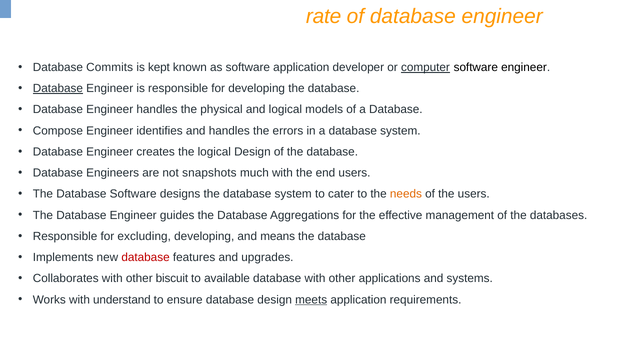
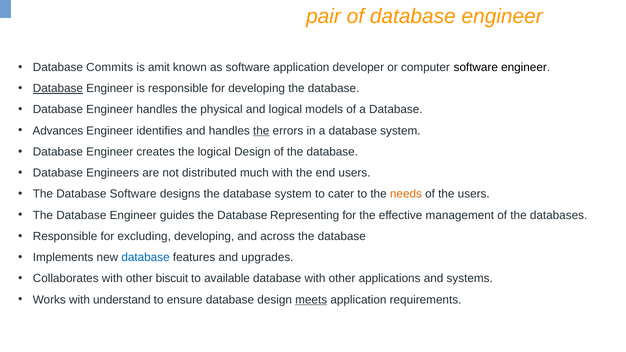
rate: rate -> pair (324, 16)
kept: kept -> amit (159, 67)
computer underline: present -> none (425, 67)
Compose: Compose -> Advances (58, 131)
the underline: none -> present (261, 131)
snapshots: snapshots -> distributed (209, 173)
Aggregations: Aggregations -> Representing (305, 215)
means: means -> across (278, 236)
database colour: red -> blue (146, 258)
